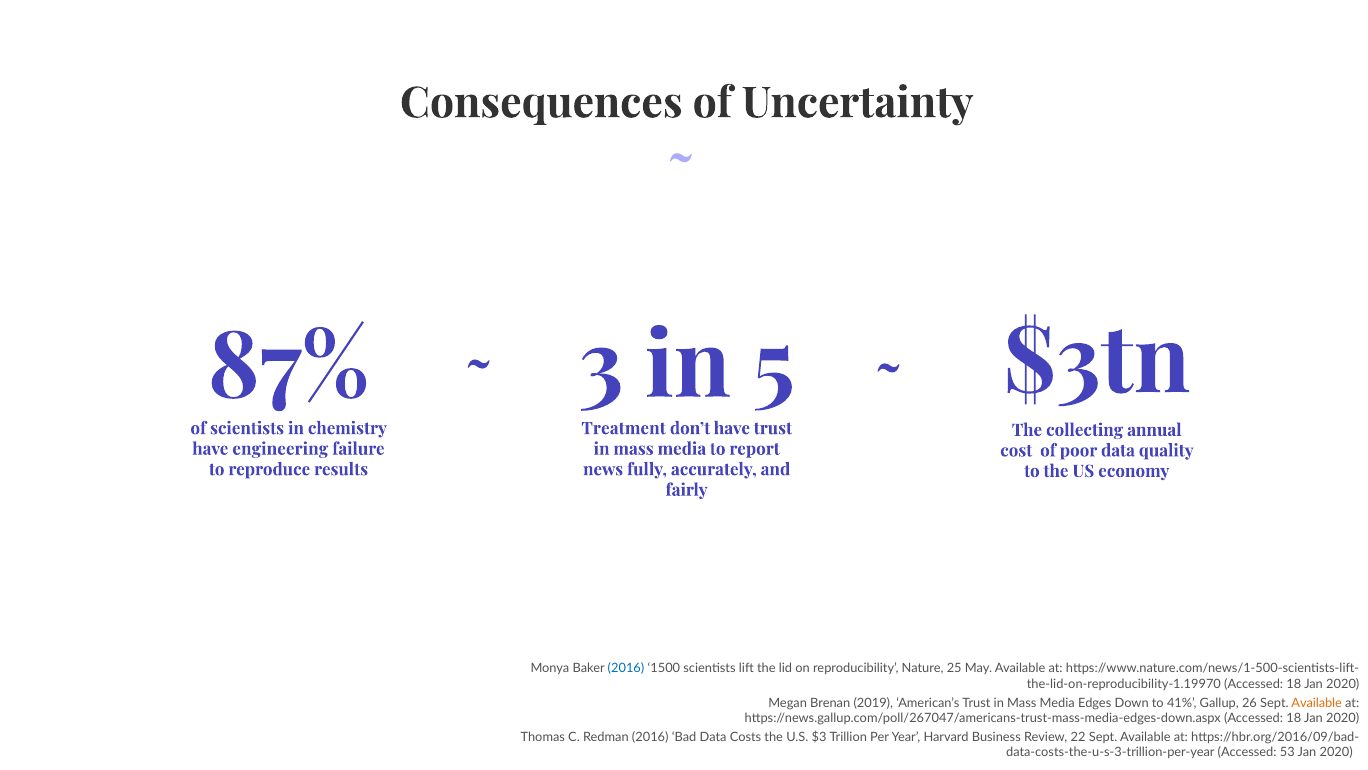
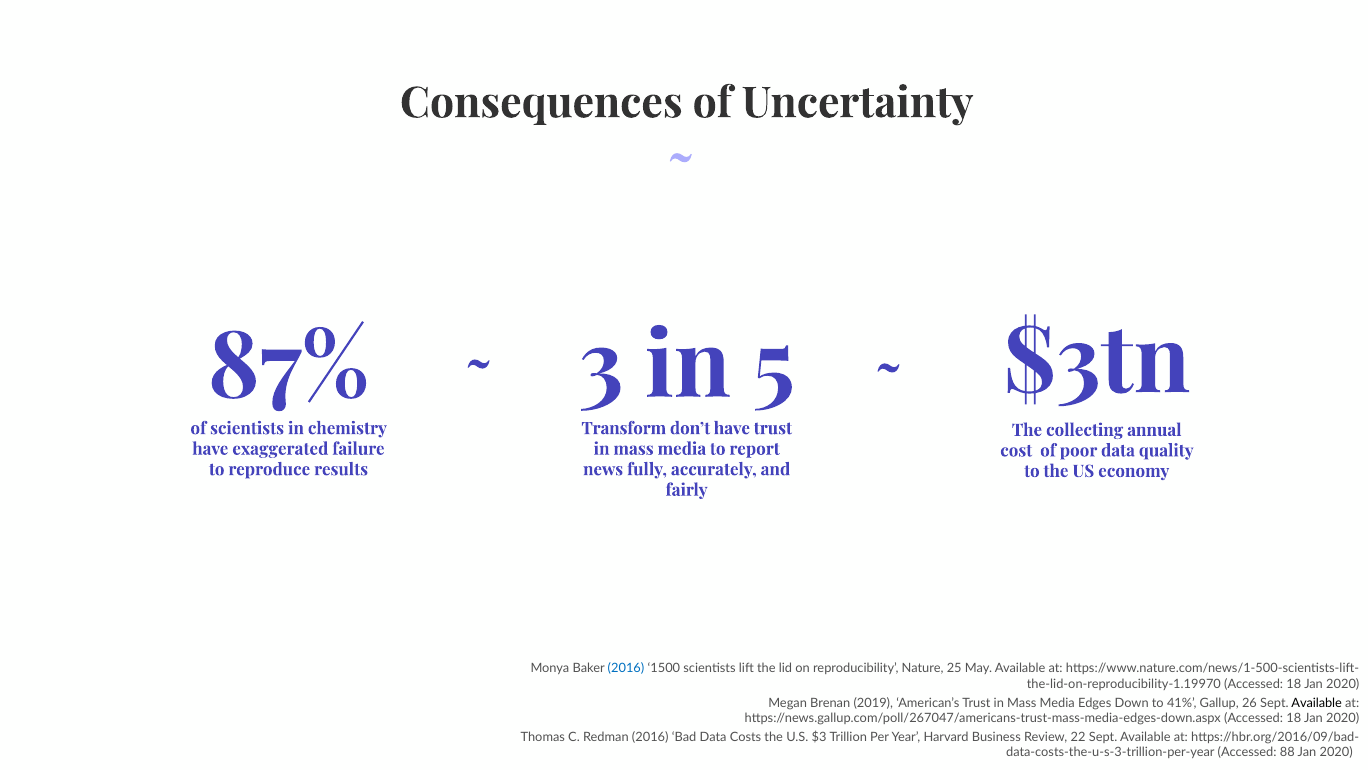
Treatment: Treatment -> Transform (624, 428)
engineering: engineering -> exaggerated (280, 449)
Available colour: orange -> black (1317, 703)
53: 53 -> 88 (1287, 752)
